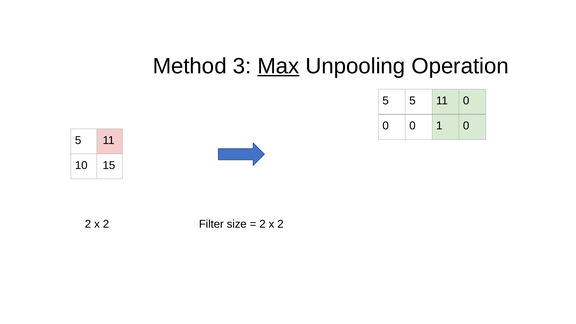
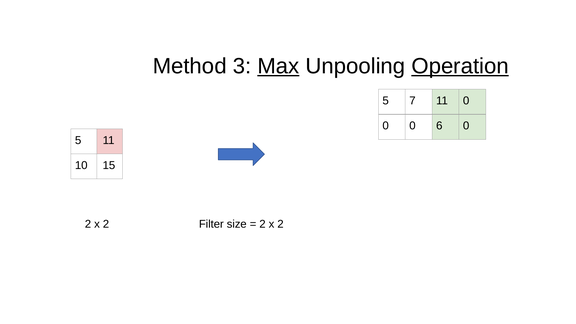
Operation underline: none -> present (460, 66)
5 5: 5 -> 7 (412, 101)
1: 1 -> 6 (439, 126)
